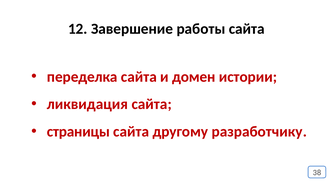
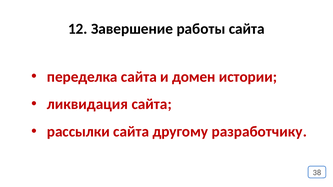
страницы: страницы -> рассылки (78, 132)
